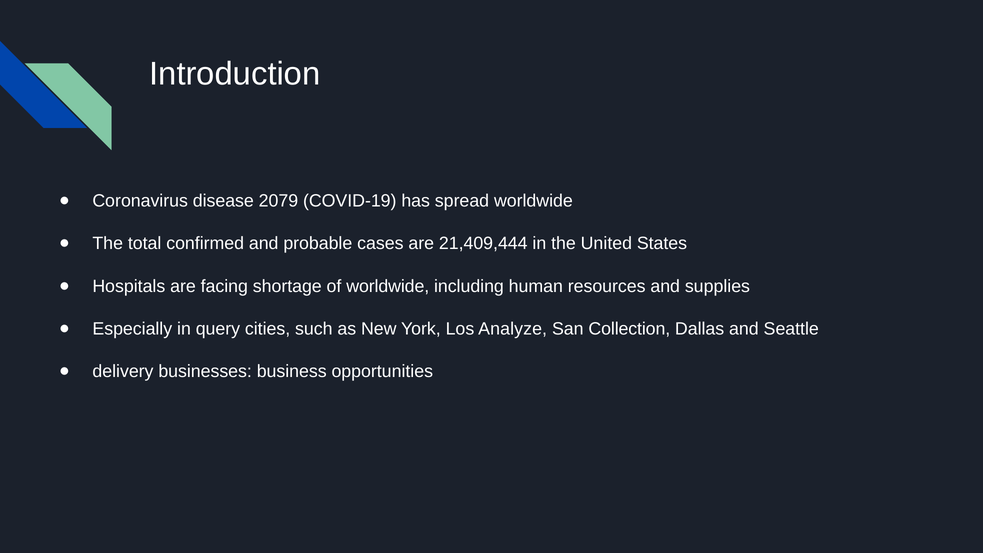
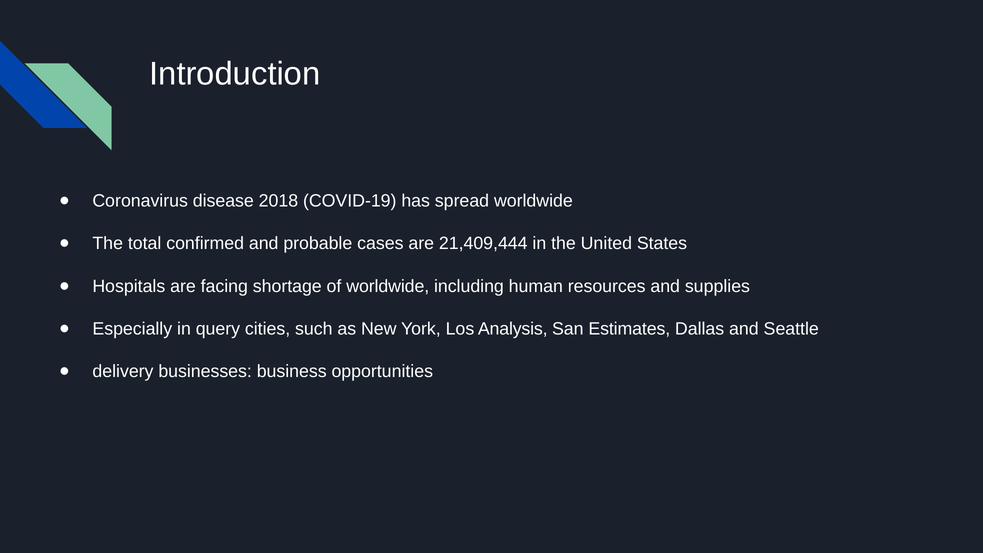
2079: 2079 -> 2018 (278, 201)
Analyze: Analyze -> Analysis (513, 329)
Collection: Collection -> Estimates (629, 329)
